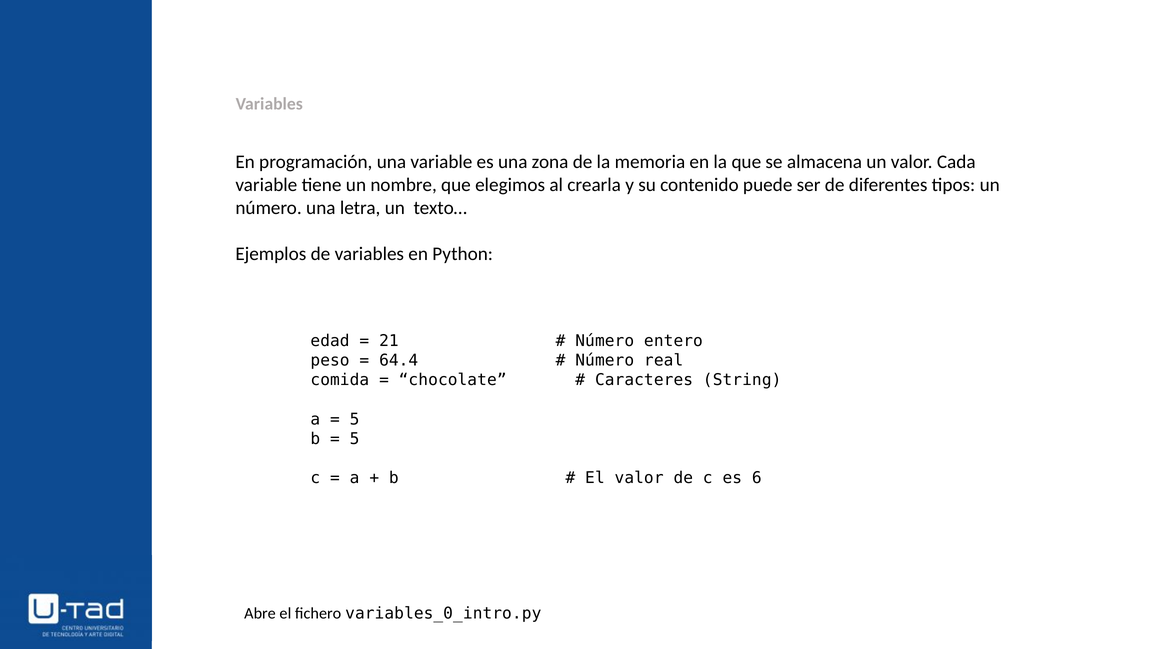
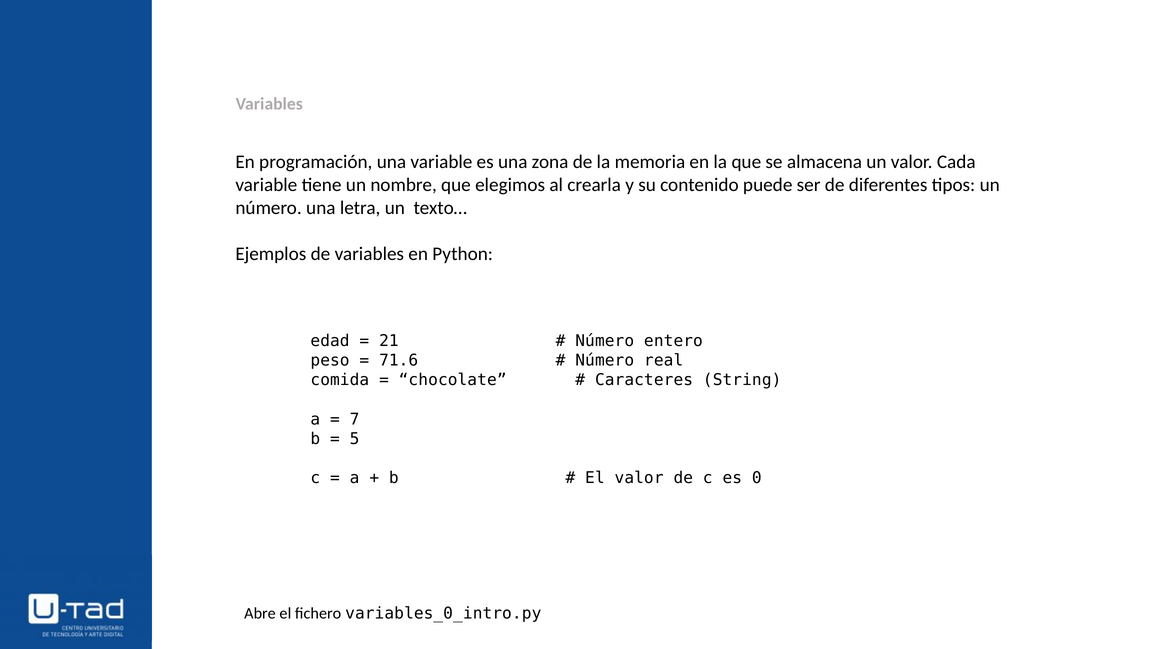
64.4: 64.4 -> 71.6 (399, 361)
5: 5 -> 7 (354, 419)
6: 6 -> 0 (757, 478)
